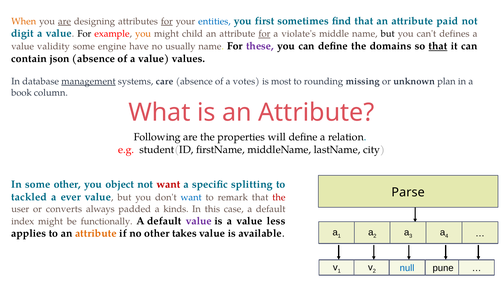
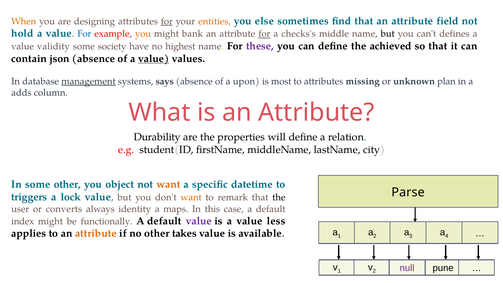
are underline: present -> none (64, 21)
entities colour: blue -> orange (214, 21)
first: first -> else (264, 21)
paid: paid -> field (448, 21)
digit: digit -> hold (22, 33)
For colour: black -> blue (84, 34)
child: child -> bank (192, 34)
violate's: violate's -> checks's (299, 34)
engine: engine -> society (112, 46)
usually: usually -> highest (180, 46)
domains: domains -> achieved (391, 46)
that underline: present -> none (438, 46)
value underline: none -> present (154, 59)
care: care -> says (165, 81)
votes: votes -> upon (246, 81)
to rounding: rounding -> attributes (324, 81)
book: book -> adds (21, 93)
Following: Following -> Durability (157, 137)
want colour: red -> orange (168, 184)
splitting: splitting -> datetime (252, 184)
tackled: tackled -> triggers (29, 197)
ever: ever -> lock (71, 197)
want colour: blue -> orange (191, 197)
the colour: red -> black (279, 197)
padded: padded -> identity (135, 209)
kinds: kinds -> maps (176, 209)
null colour: blue -> purple (407, 268)
